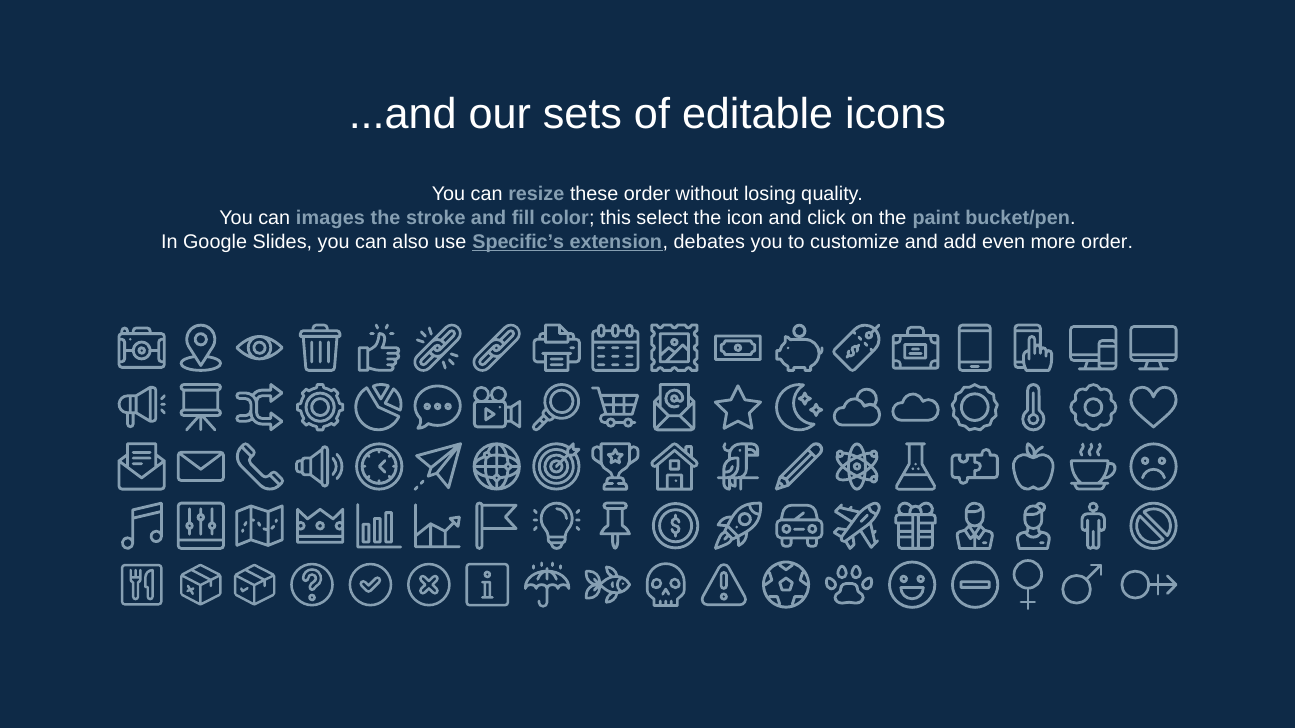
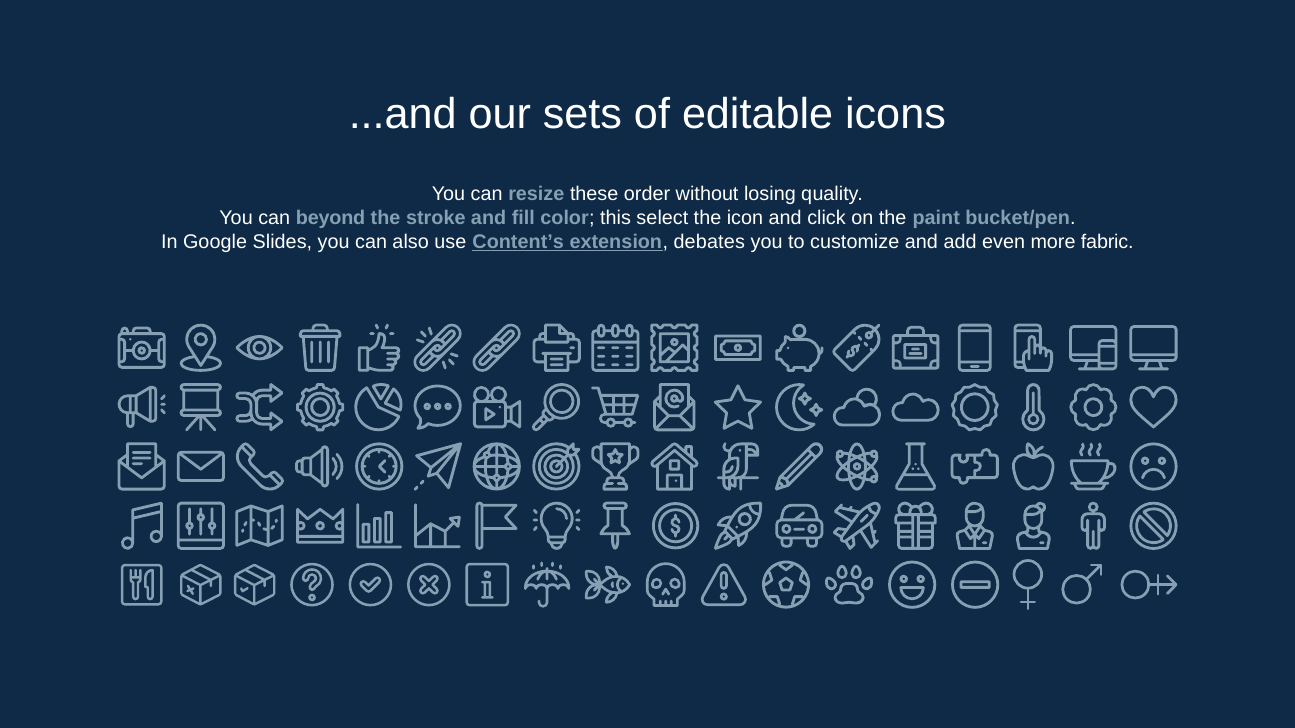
images: images -> beyond (331, 218)
Specific’s: Specific’s -> Content’s (518, 242)
more order: order -> fabric (1107, 242)
